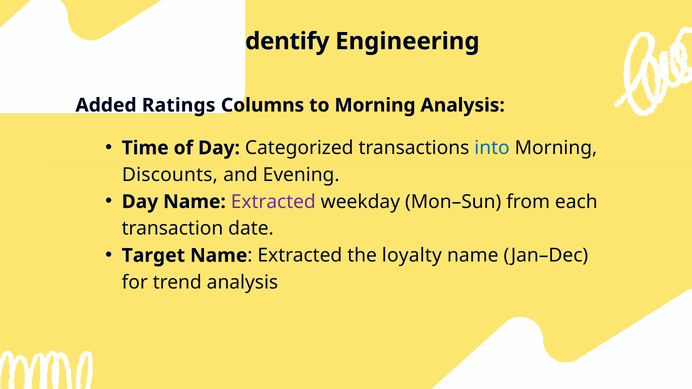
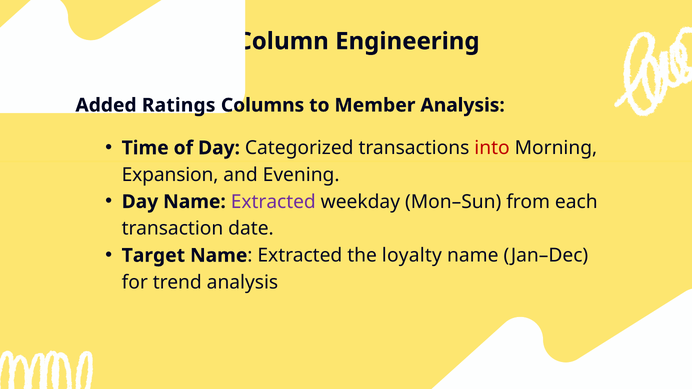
Identify: Identify -> Column (283, 41)
to Morning: Morning -> Member (375, 105)
into colour: blue -> red (492, 148)
Discounts: Discounts -> Expansion (170, 175)
